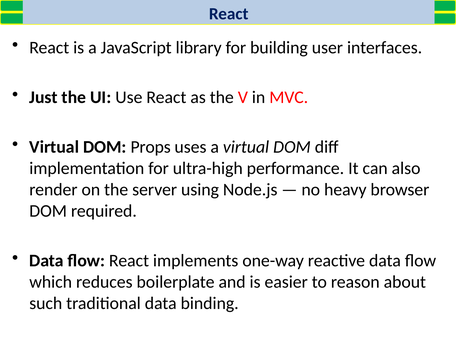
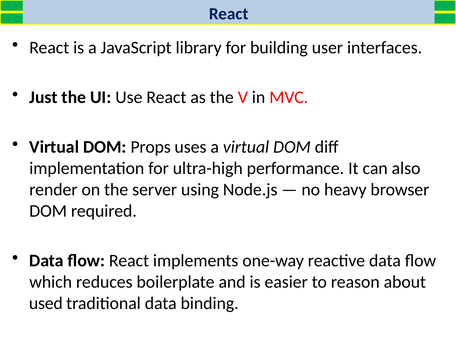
such: such -> used (46, 303)
